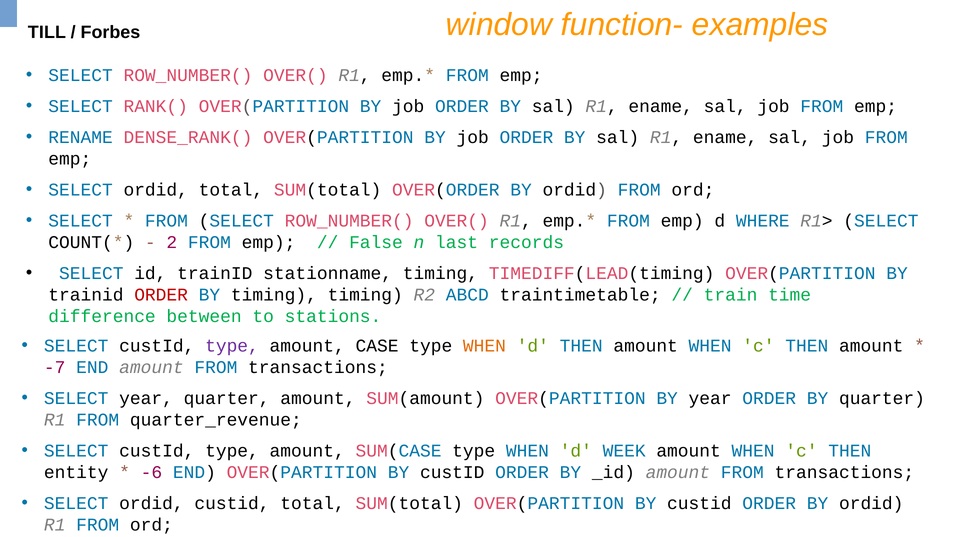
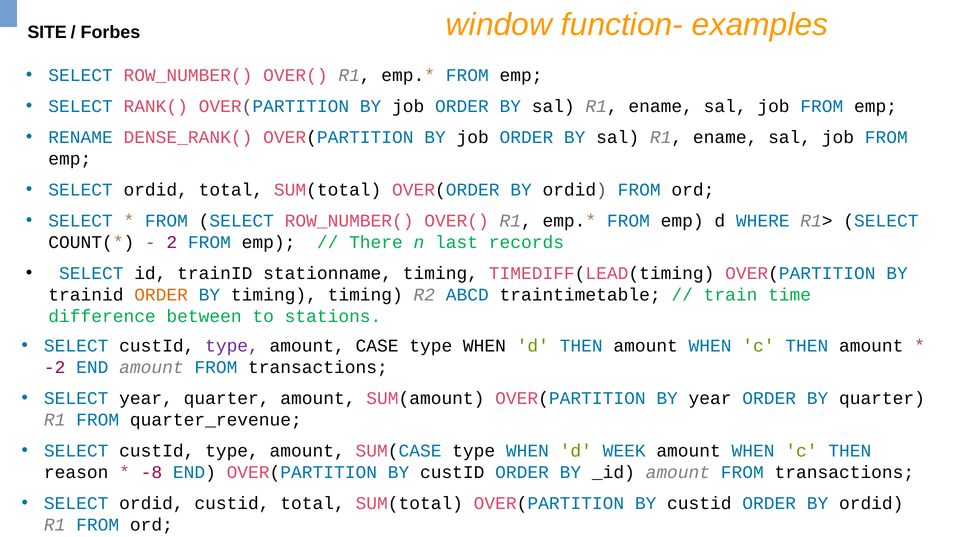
TILL: TILL -> SITE (47, 32)
False: False -> There (376, 242)
ORDER colour: red -> orange (161, 295)
WHEN colour: orange -> black (484, 346)
-7: -7 -> -2 (55, 368)
entity: entity -> reason (76, 473)
-6: -6 -> -8 (151, 473)
